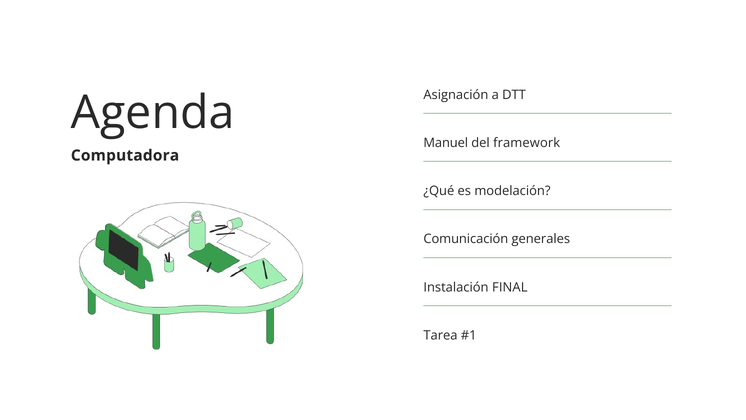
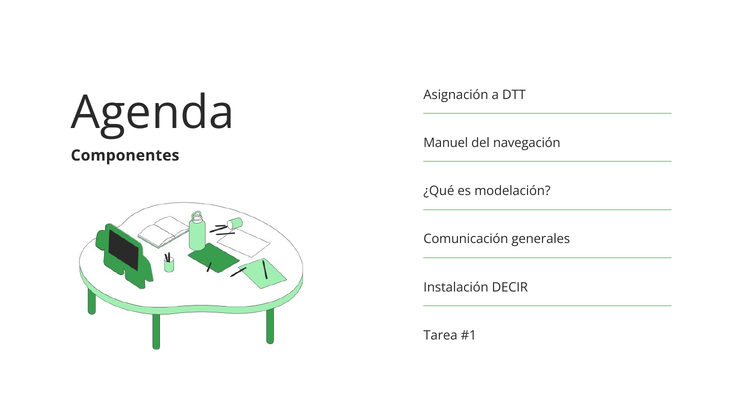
framework: framework -> navegación (527, 143)
Computadora: Computadora -> Componentes (125, 155)
FINAL: FINAL -> DECIR (510, 287)
